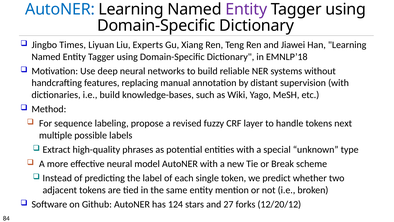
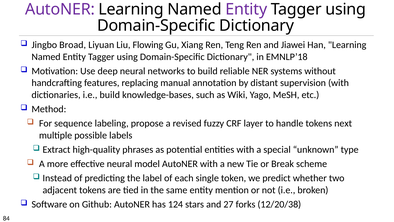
AutoNER colour: blue -> purple (60, 9)
Times: Times -> Broad (73, 45)
Experts: Experts -> Flowing (148, 45)
12/20/12: 12/20/12 -> 12/20/38 (279, 204)
